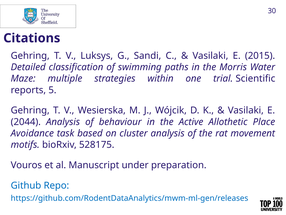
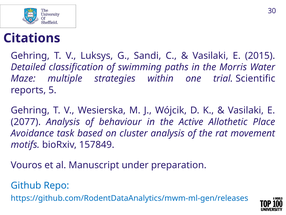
2044: 2044 -> 2077 (26, 122)
528175: 528175 -> 157849 (97, 144)
